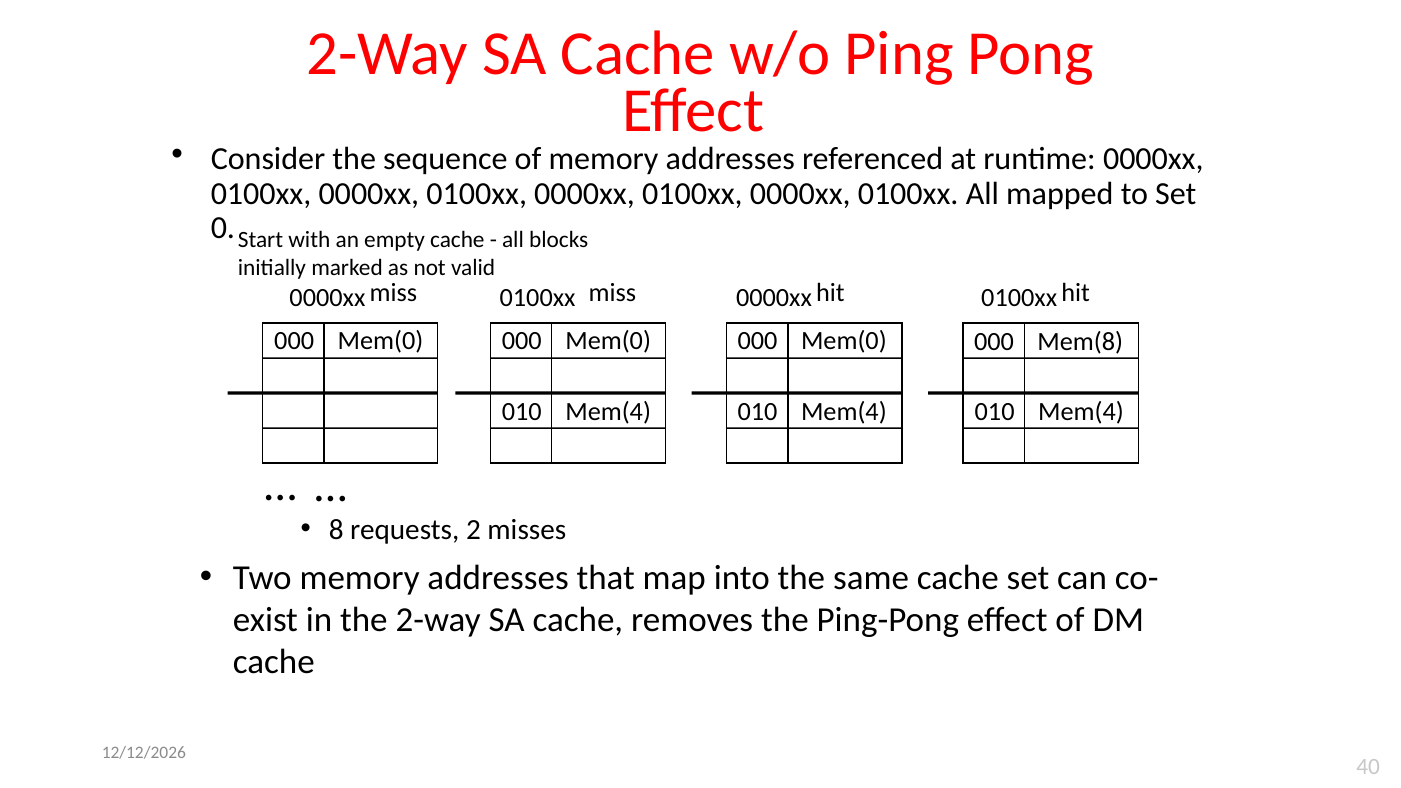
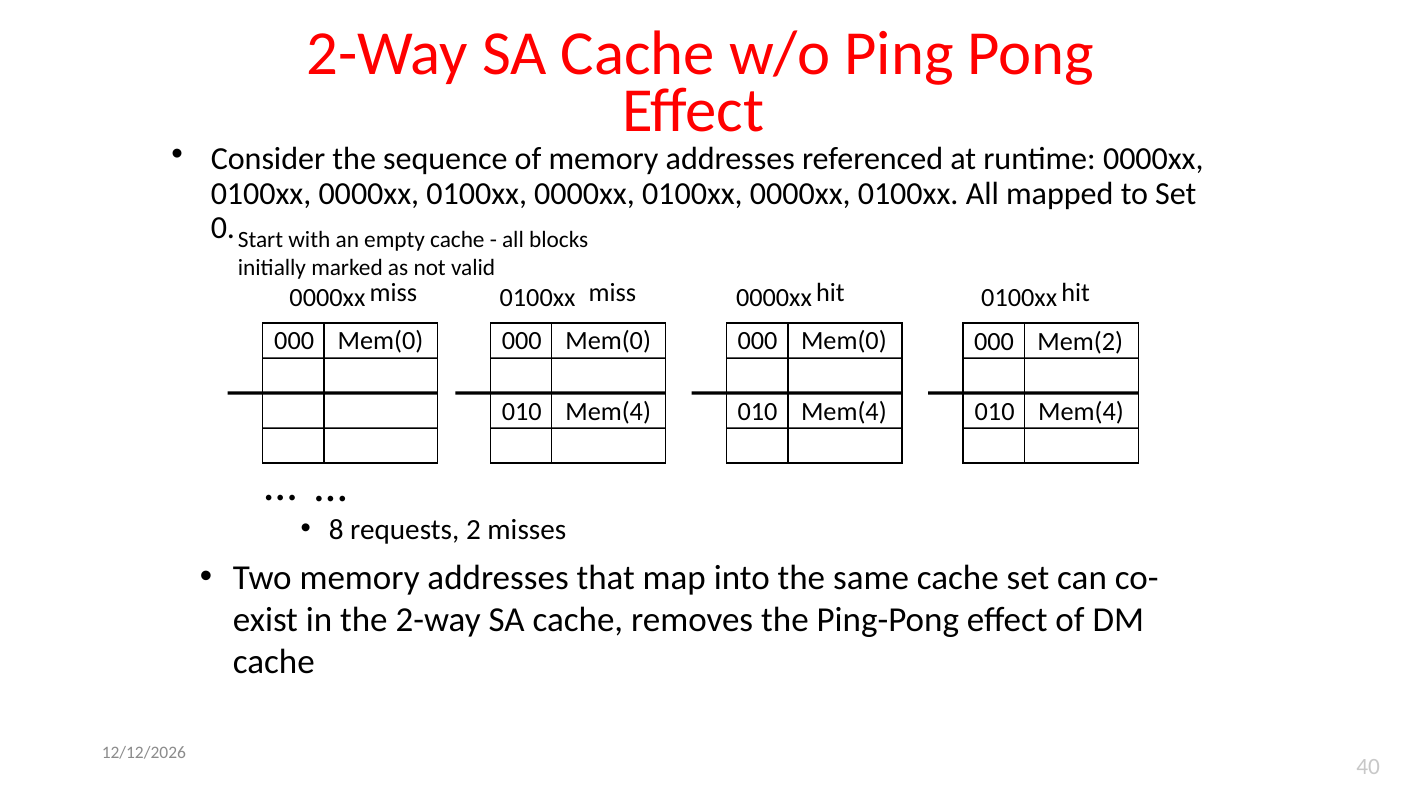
Mem(8: Mem(8 -> Mem(2 (1080, 342)
